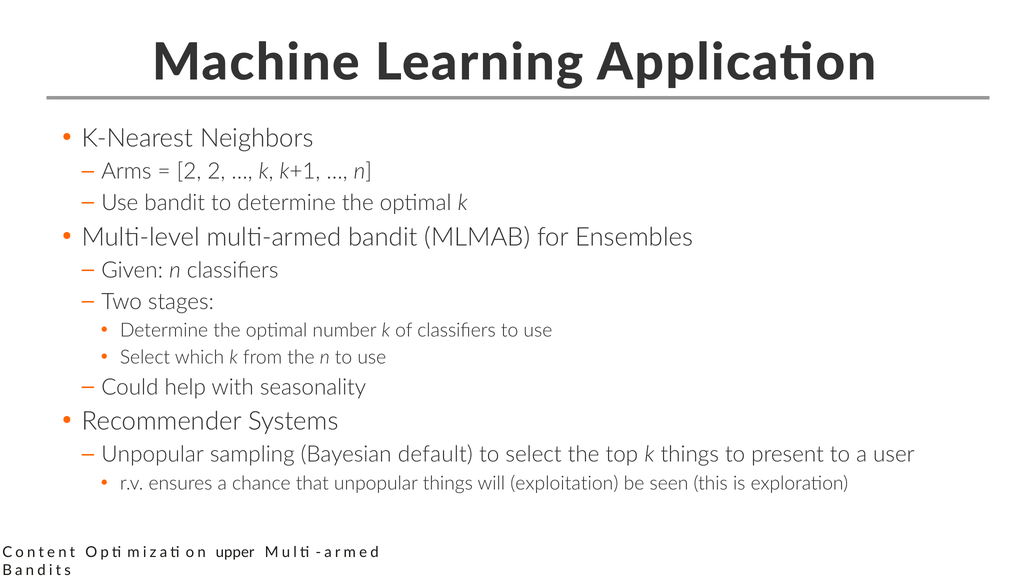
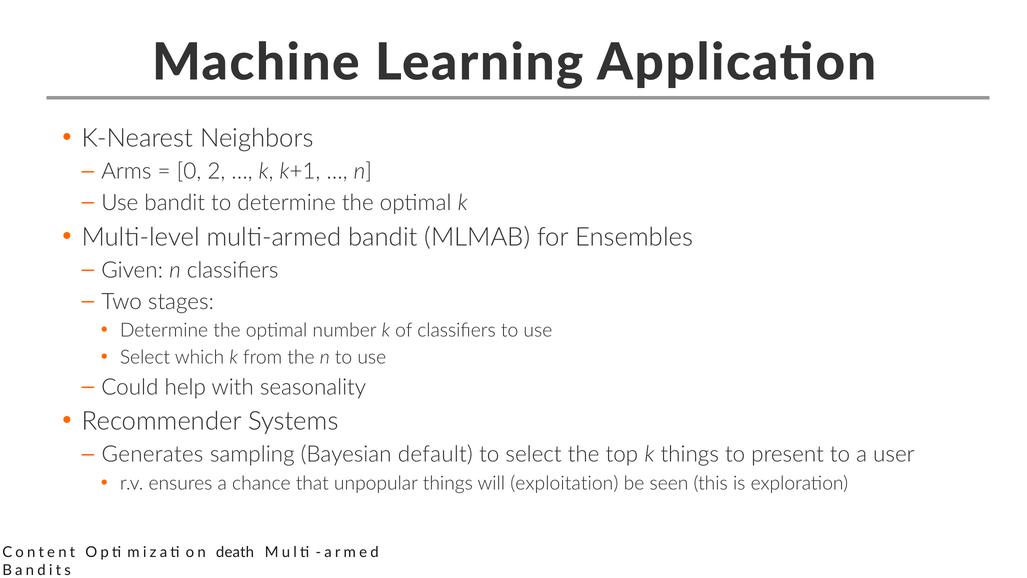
2: 2 -> 0 (189, 171)
Unpopular: Unpopular -> Generates (152, 454)
upper: upper -> death (235, 552)
